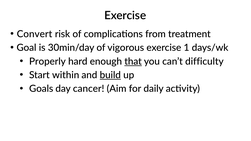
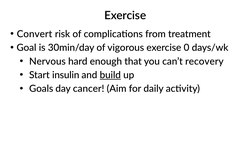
1: 1 -> 0 (187, 48)
Properly: Properly -> Nervous (47, 62)
that underline: present -> none (133, 62)
difficulty: difficulty -> recovery (204, 62)
within: within -> insulin (66, 75)
